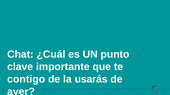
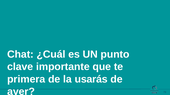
contigo: contigo -> primera (26, 80)
